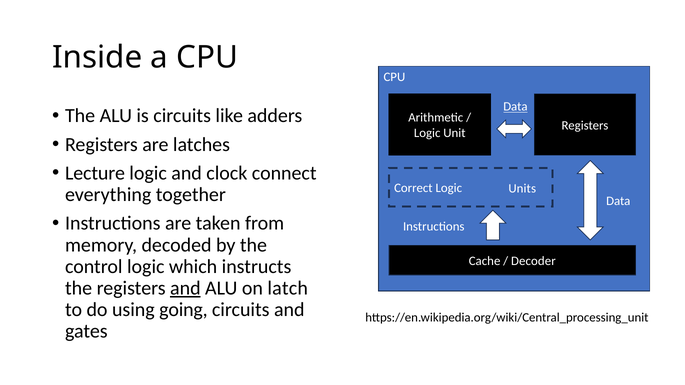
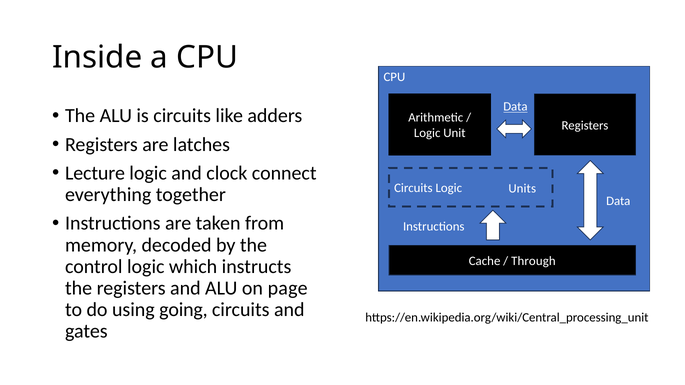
Correct: Correct -> Circuits (413, 188)
Decoder: Decoder -> Through (533, 261)
and underline: present -> none (185, 288)
latch: latch -> page (288, 288)
